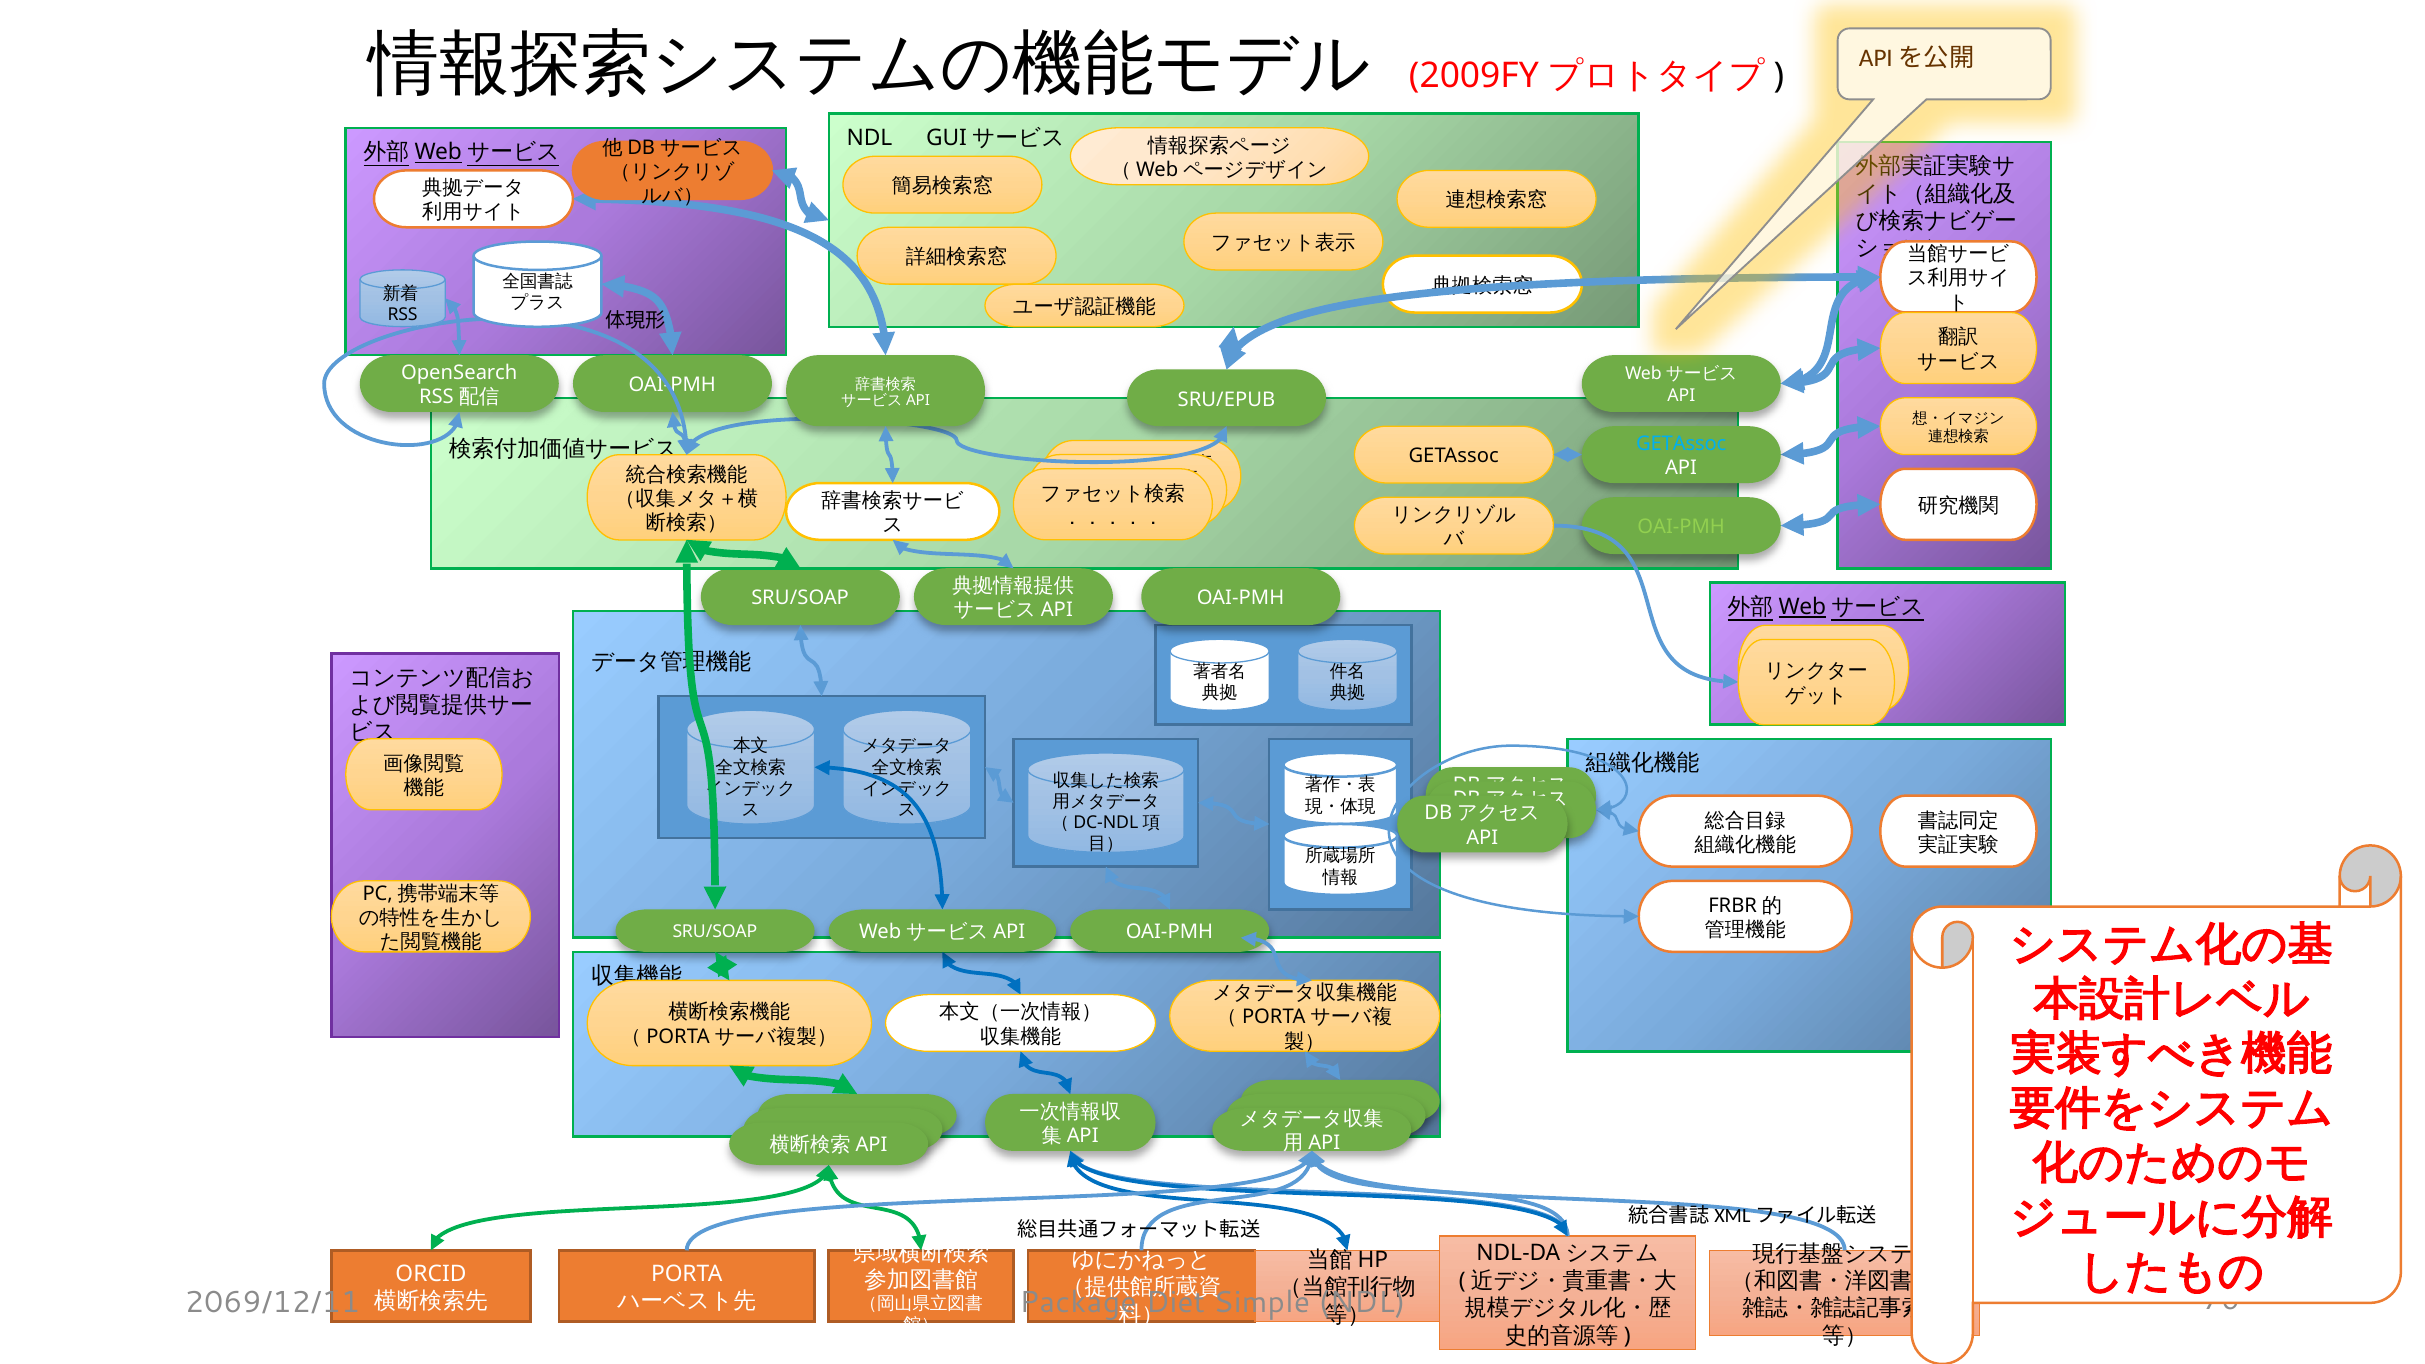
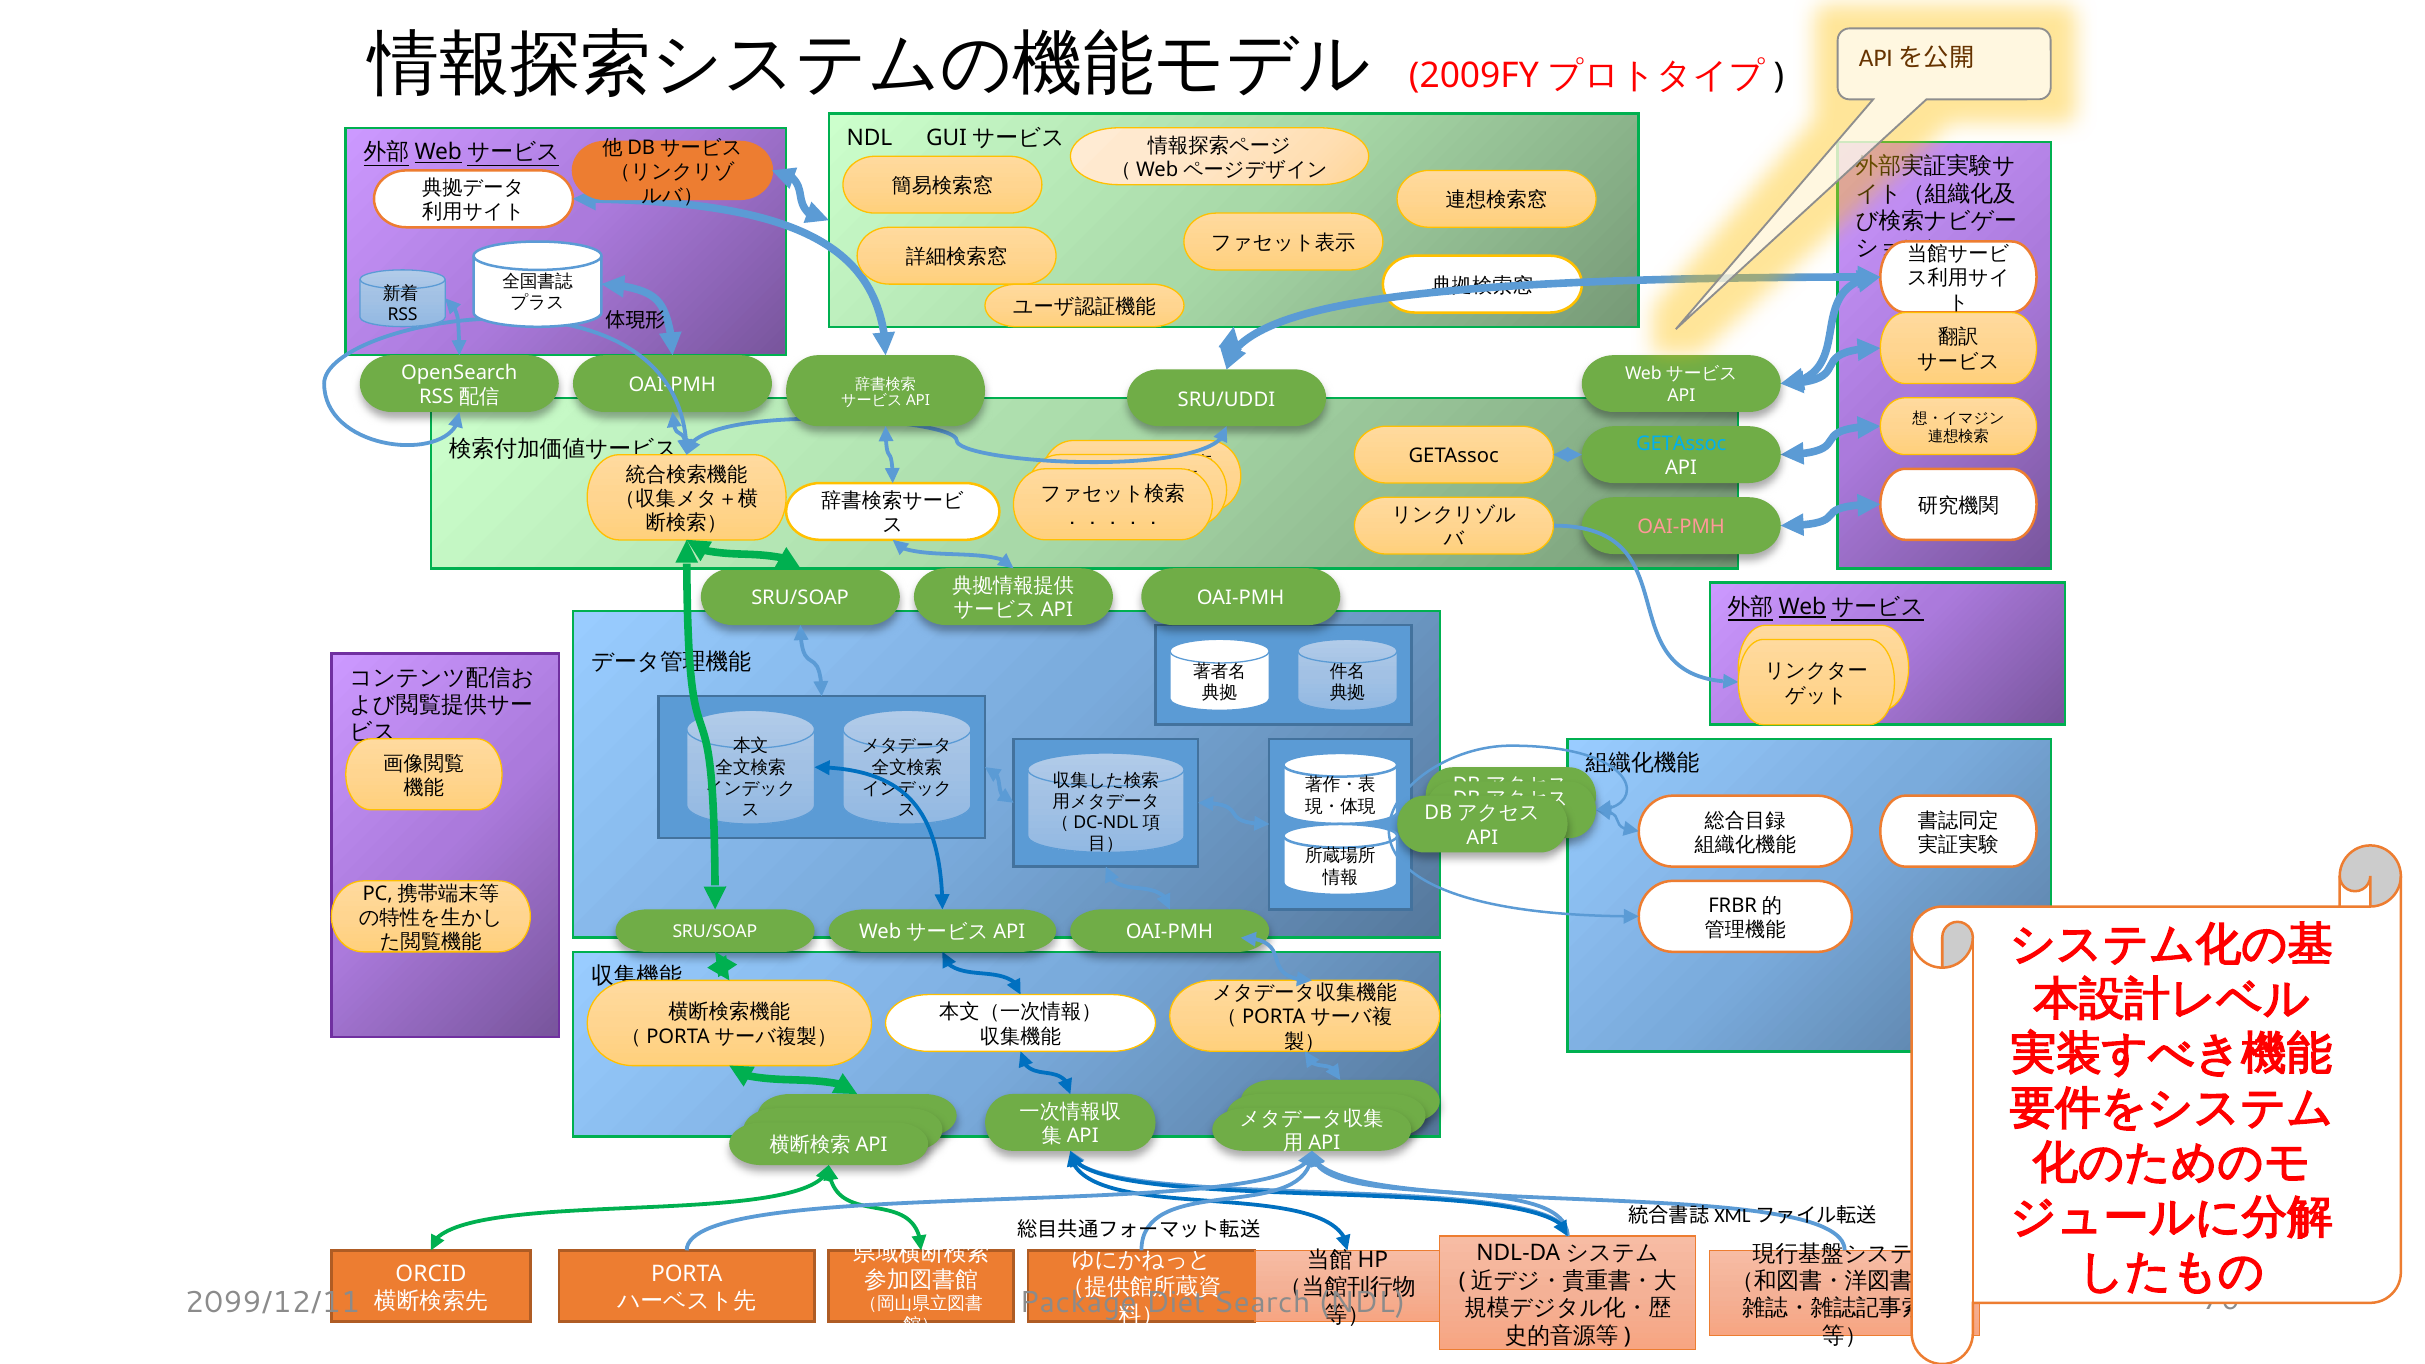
SRU/EPUB: SRU/EPUB -> SRU/UDDI (1226, 400)
OAI-PMH colour: light green -> pink (1681, 527)
2069/12/11: 2069/12/11 -> 2099/12/11 (272, 1303)
Simple: Simple -> Search (1262, 1303)
